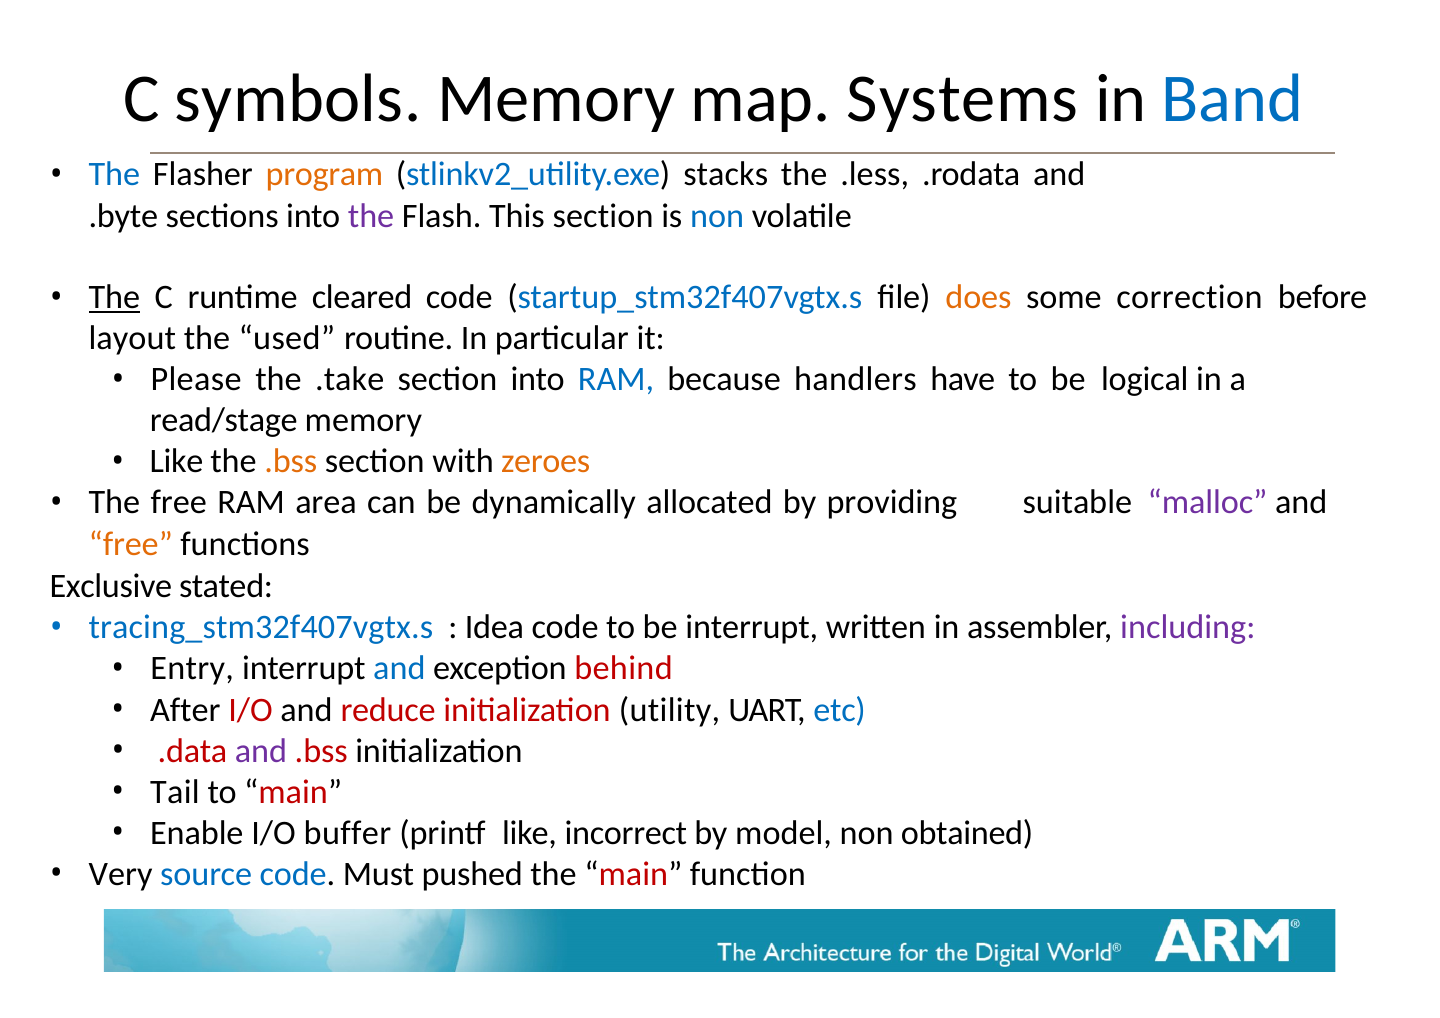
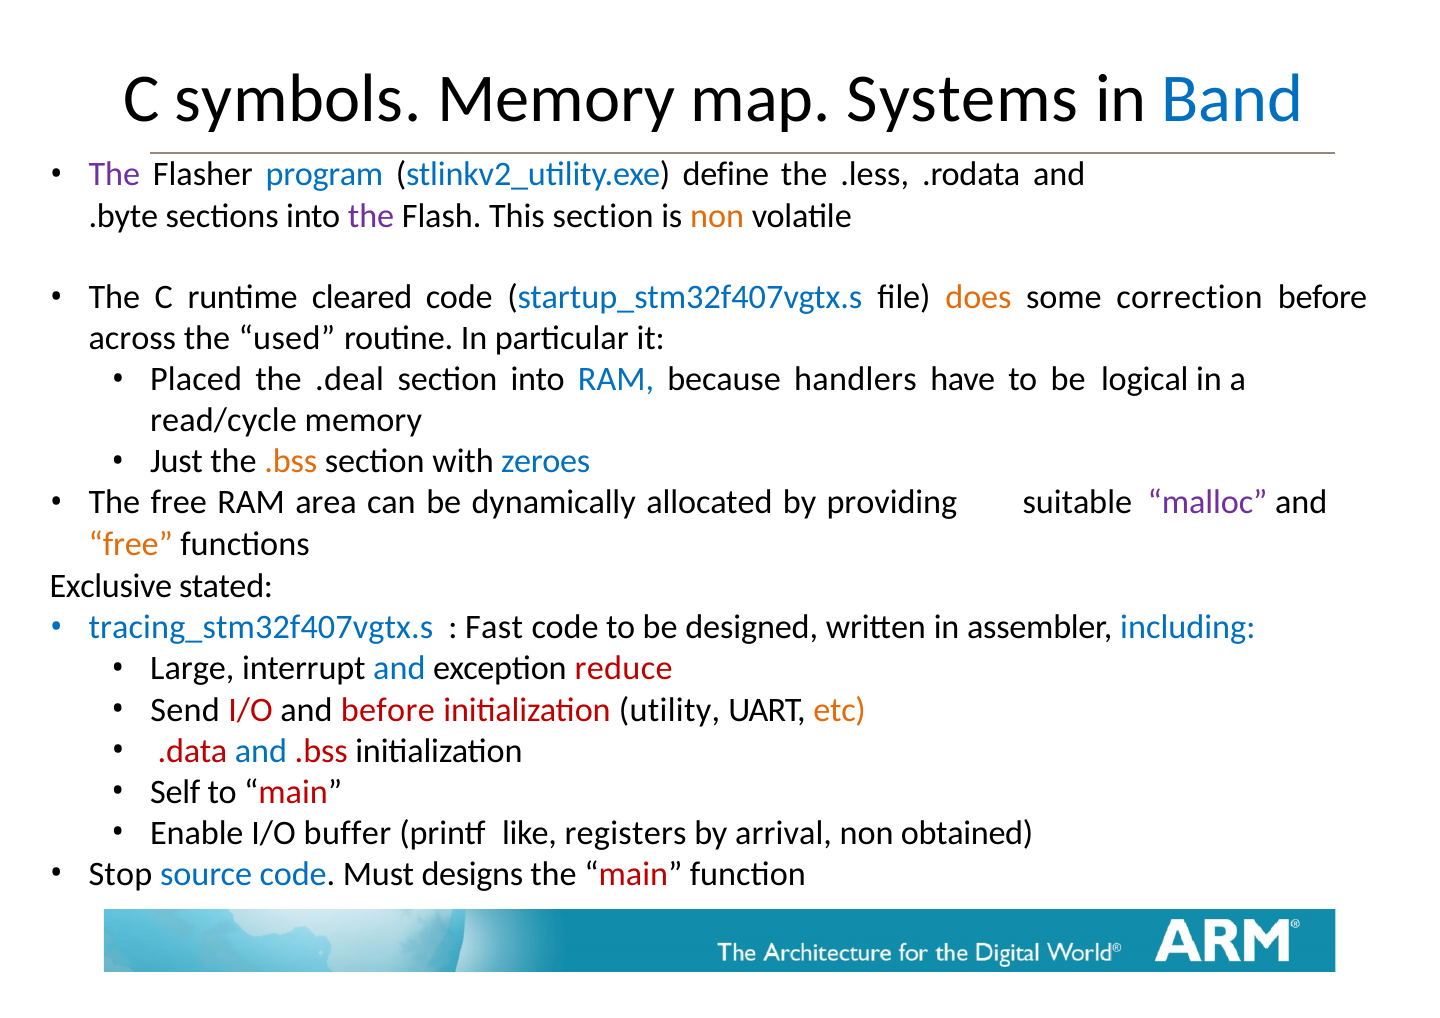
The colour: blue -> purple (114, 175)
program colour: orange -> blue (324, 175)
stacks: stacks -> define (726, 175)
non colour: blue -> orange (717, 216)
The underline: present -> none (114, 297)
layout: layout -> across (132, 338)
Please: Please -> Placed (196, 379)
.take: .take -> .deal (350, 379)
read/stage: read/stage -> read/cycle (224, 420)
Like: Like -> Just (176, 461)
zeroes colour: orange -> blue (546, 461)
Idea: Idea -> Fast (494, 627)
be interrupt: interrupt -> designed (752, 627)
including colour: purple -> blue (1188, 627)
Entry: Entry -> Large (192, 668)
behind: behind -> reduce (624, 668)
After: After -> Send (185, 709)
and reduce: reduce -> before (388, 709)
etc colour: blue -> orange (840, 709)
and colour: purple -> blue (261, 750)
Tail: Tail -> Self (175, 792)
incorrect: incorrect -> registers (626, 833)
model: model -> arrival (784, 833)
Very: Very -> Stop (120, 874)
pushed: pushed -> designs (472, 874)
